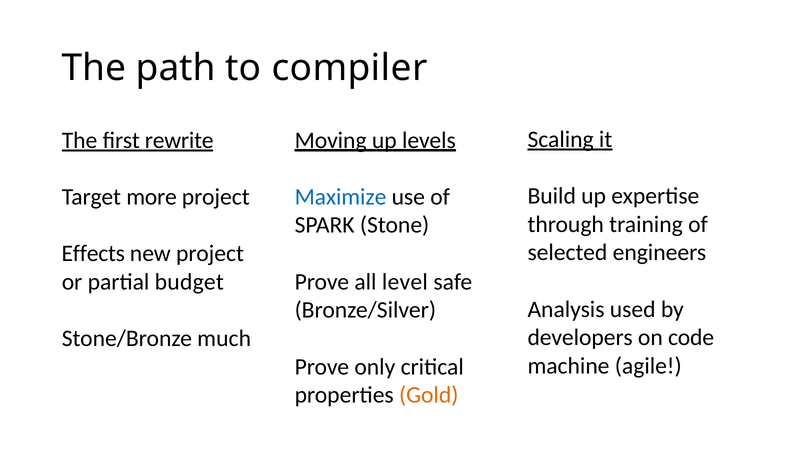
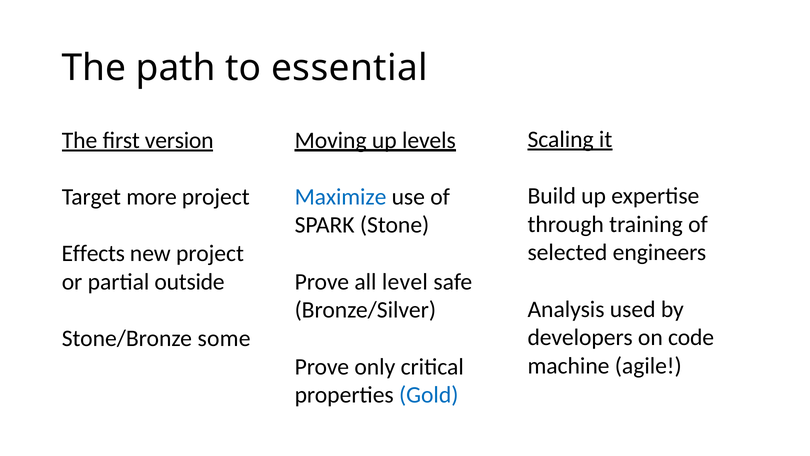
compiler: compiler -> essential (349, 68)
rewrite: rewrite -> version (179, 140)
budget: budget -> outside (190, 282)
much: much -> some (224, 338)
Gold colour: orange -> blue (429, 395)
